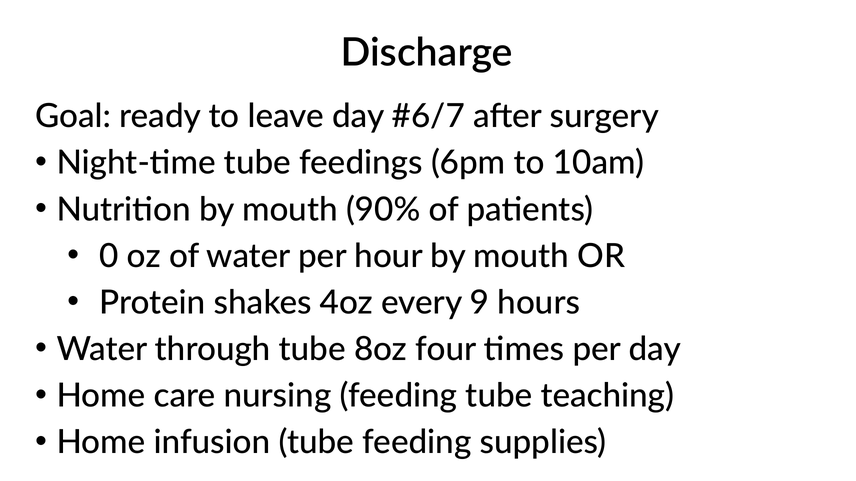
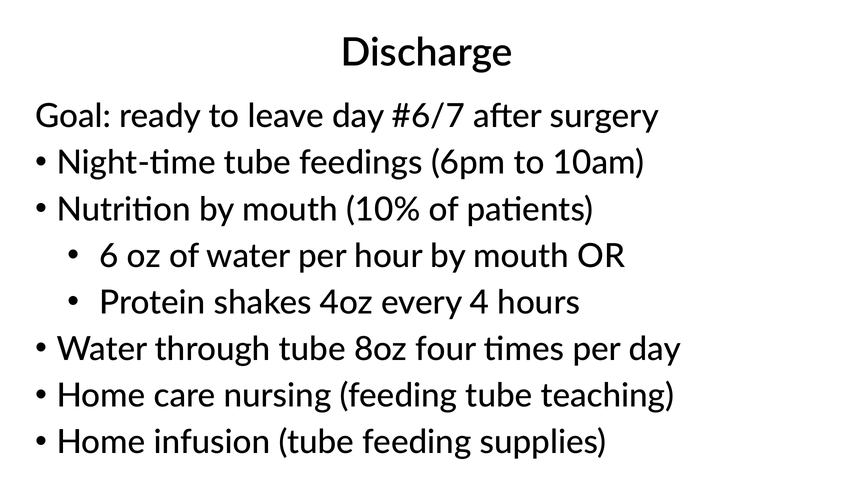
90%: 90% -> 10% (383, 210)
0: 0 -> 6 (109, 256)
9: 9 -> 4 (479, 303)
